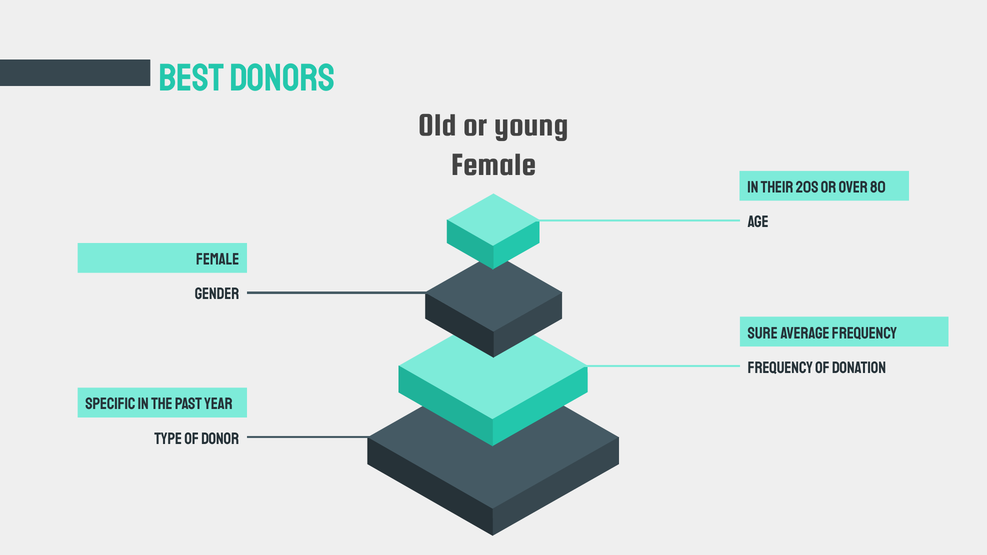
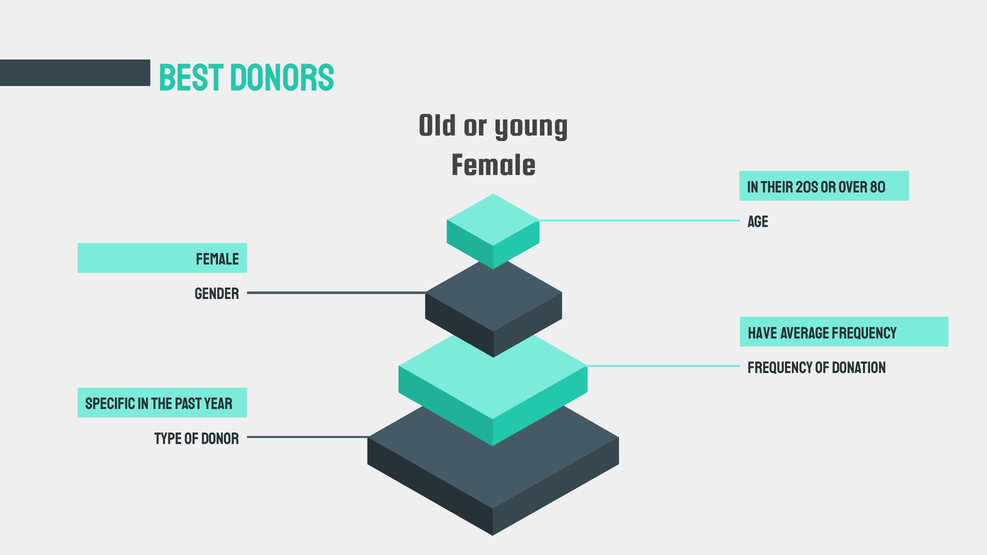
Sure: Sure -> Have (763, 333)
